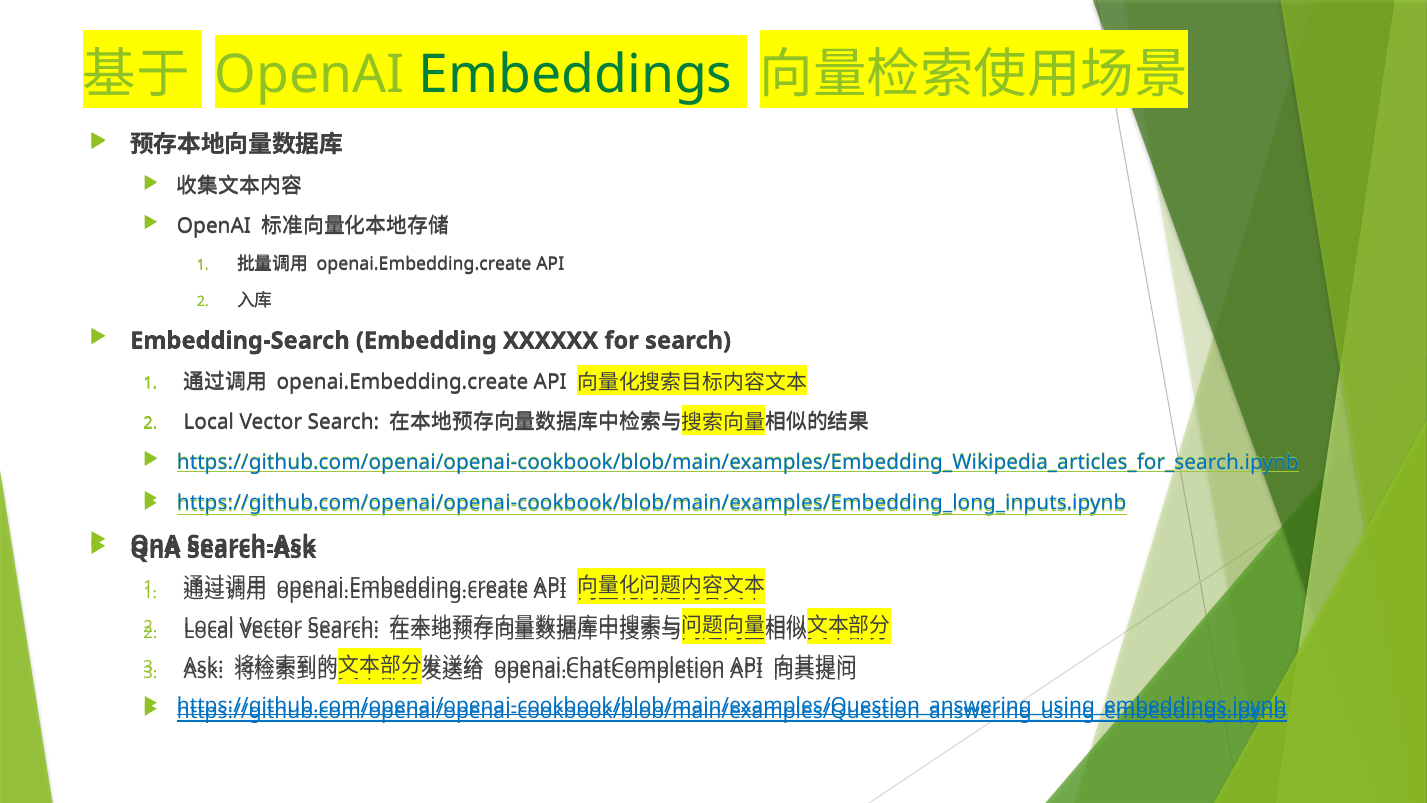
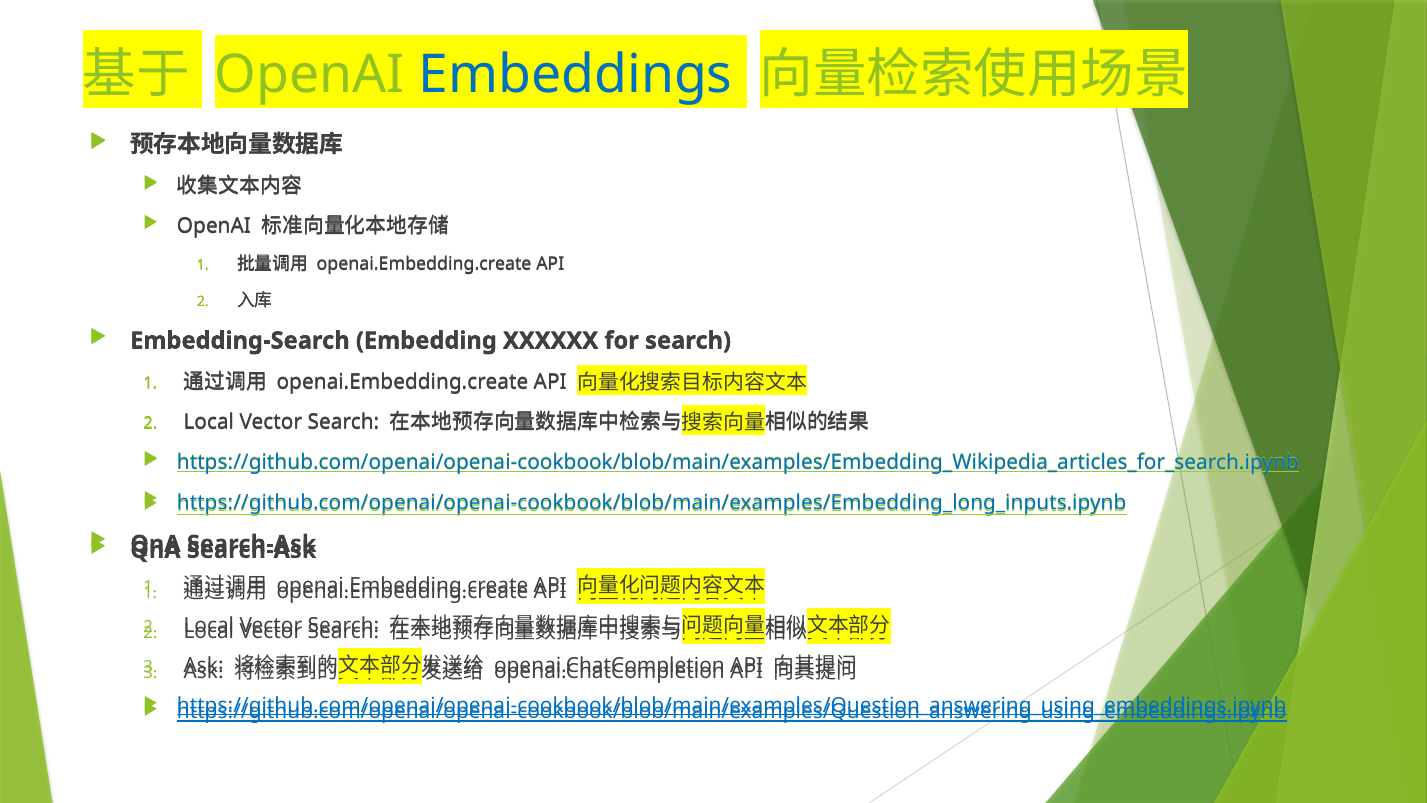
Embeddings colour: green -> blue (576, 75)
